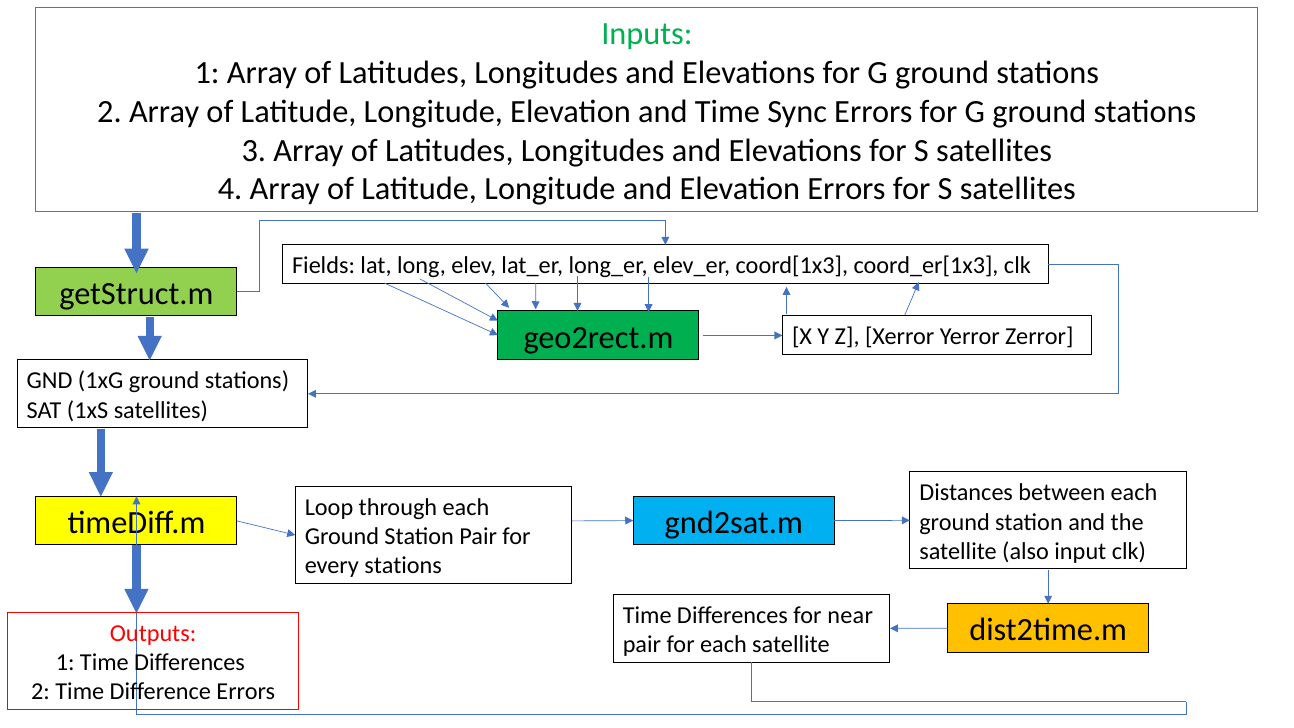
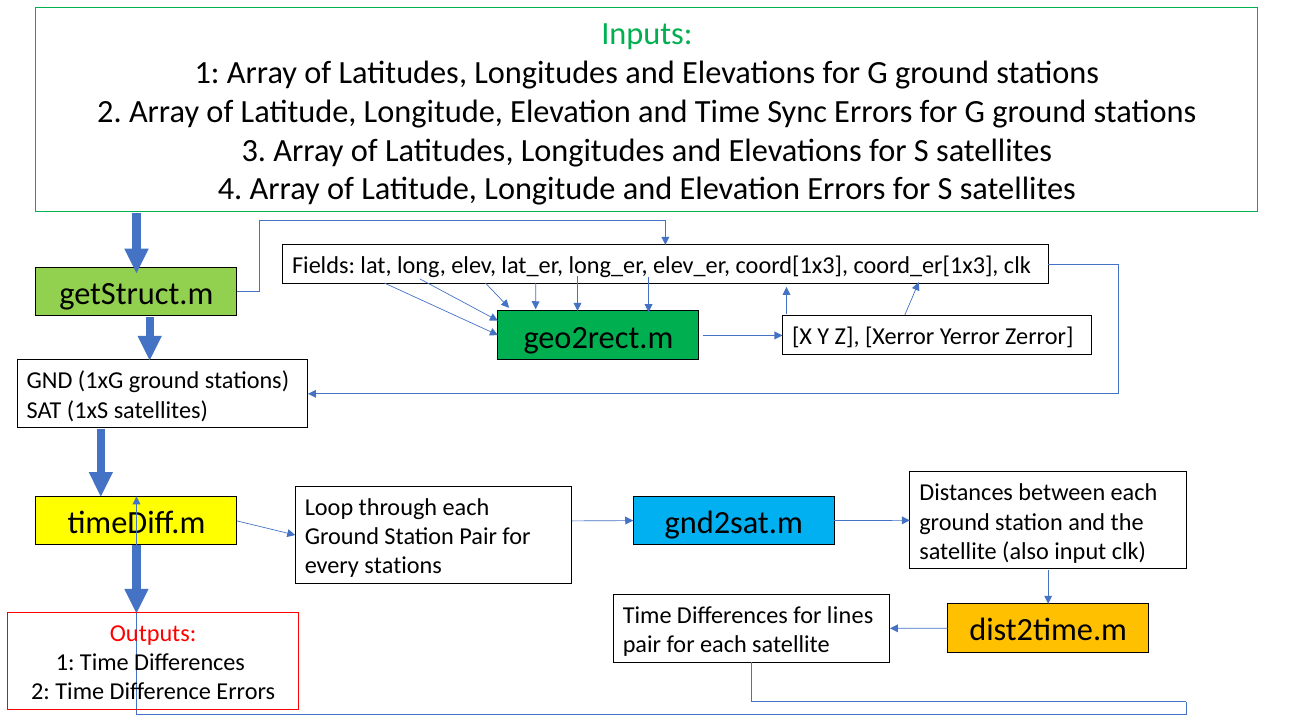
near: near -> lines (850, 615)
